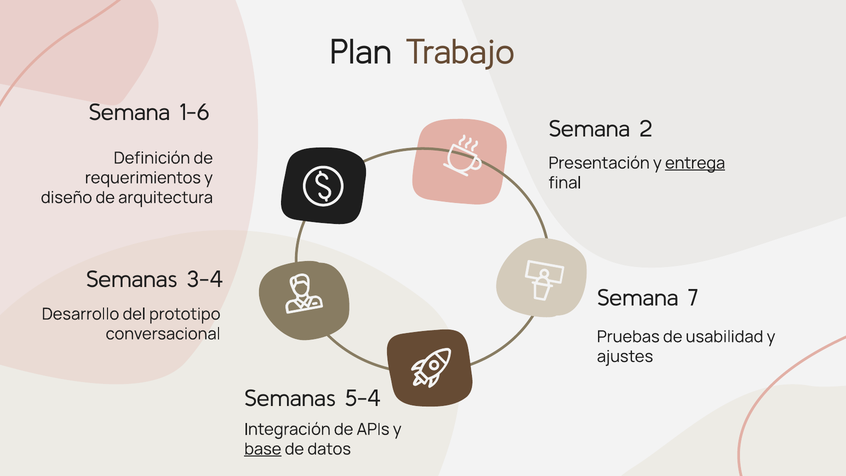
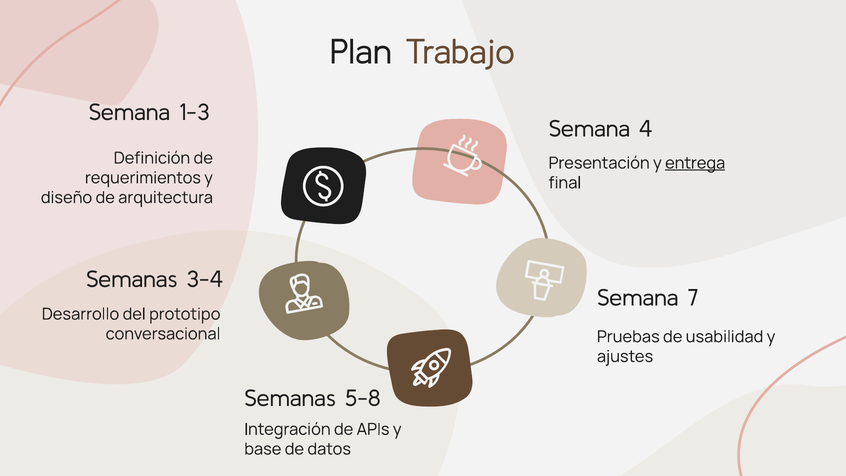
1-6: 1-6 -> 1-3 (194, 113)
2: 2 -> 4 (646, 129)
5-4: 5-4 -> 5-8 (363, 398)
base underline: present -> none (263, 449)
